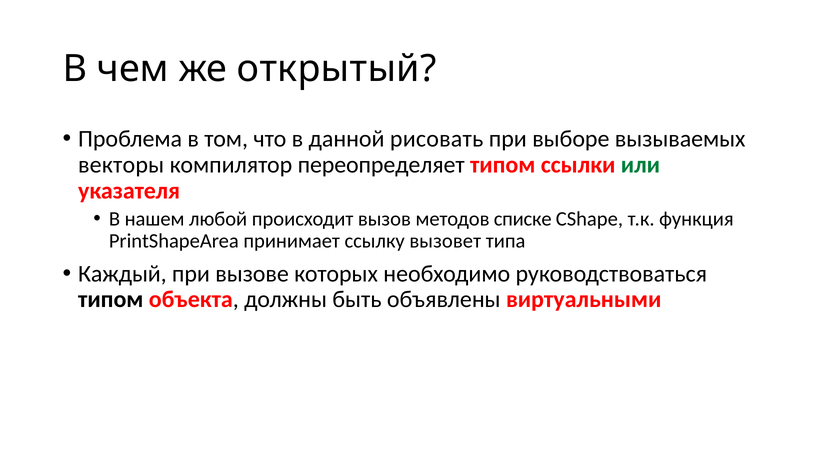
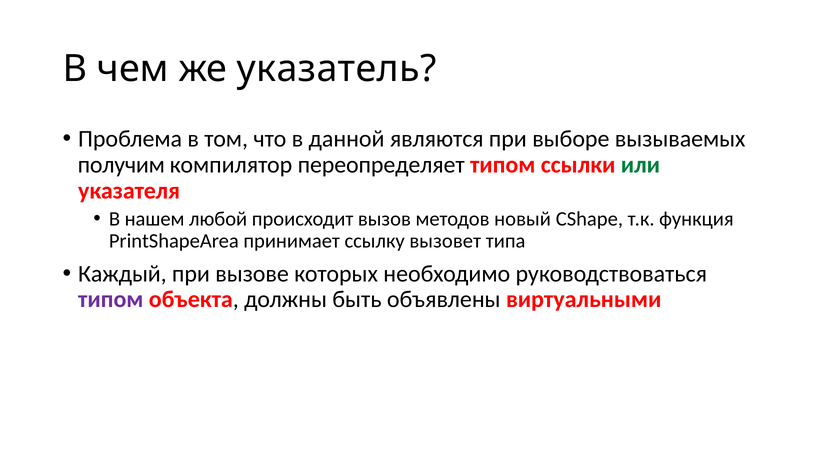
открытый: открытый -> указатель (337, 69)
рисовать: рисовать -> являются (437, 139)
векторы: векторы -> получим (121, 165)
списке: списке -> новый (523, 219)
типом colour: black -> purple (111, 300)
